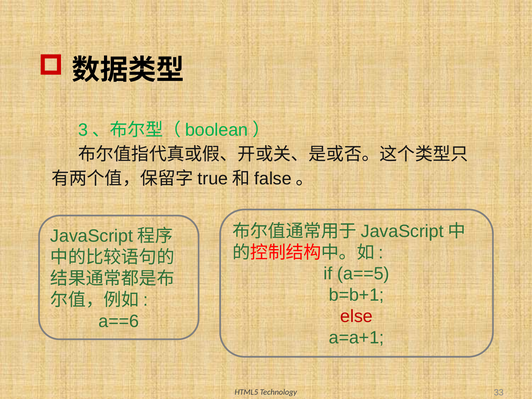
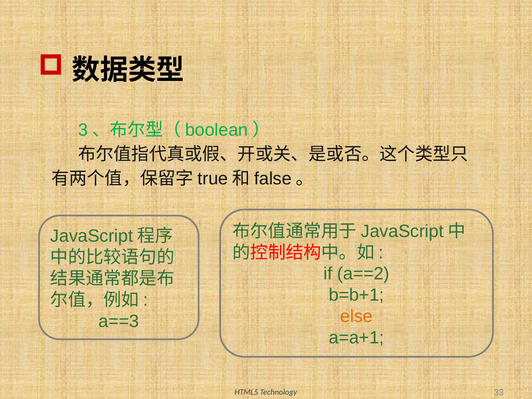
a==5: a==5 -> a==2 (363, 274)
else colour: red -> orange (357, 316)
a==6: a==6 -> a==3 (119, 321)
